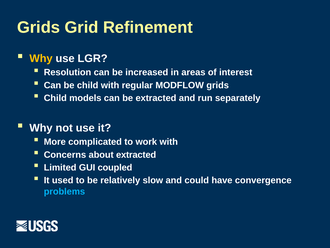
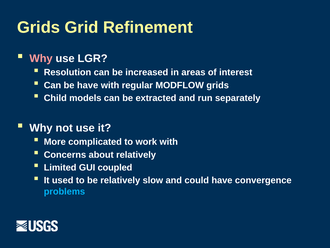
Why colour: yellow -> pink (41, 58)
be child: child -> have (88, 85)
about extracted: extracted -> relatively (136, 154)
